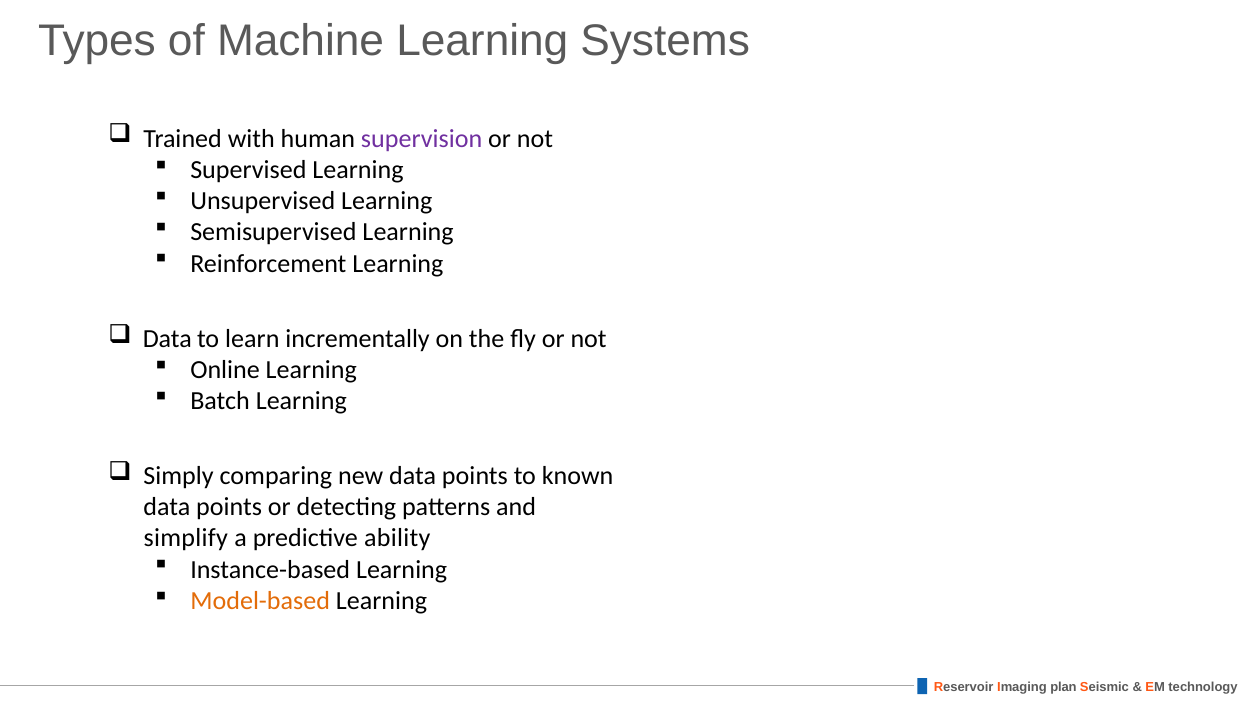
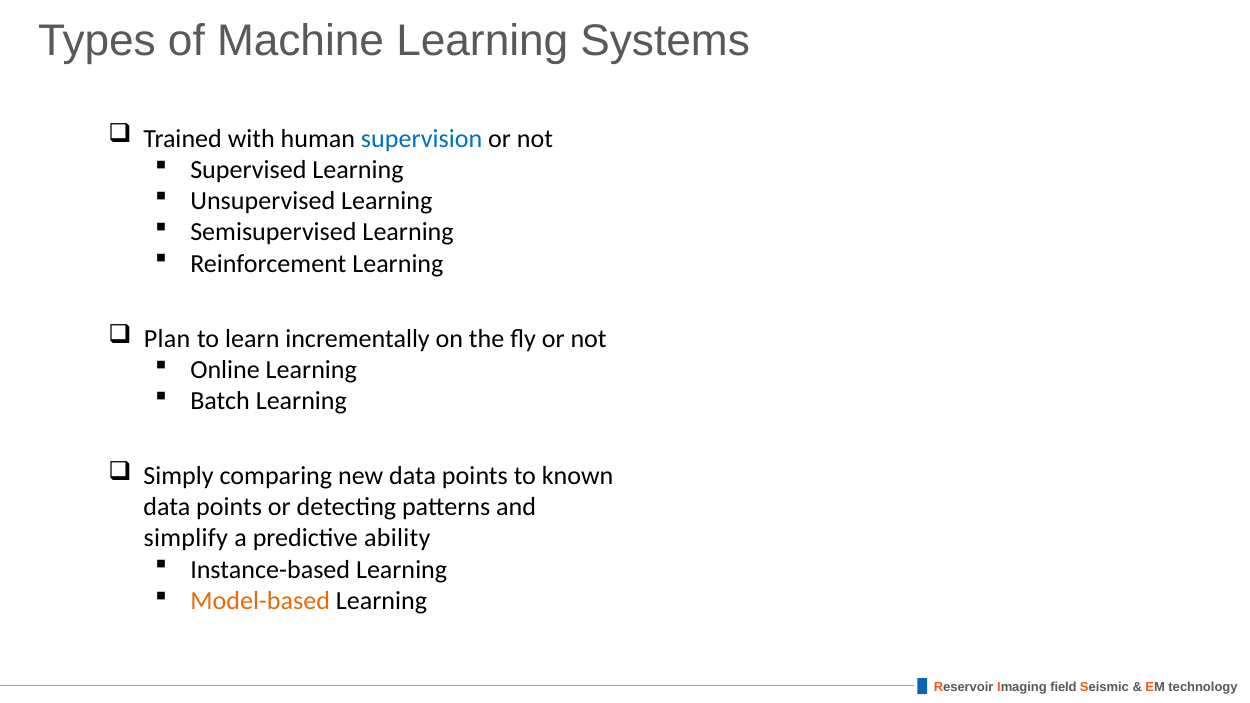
supervision colour: purple -> blue (422, 138)
Data: Data -> Plan (167, 339)
plan: plan -> field (1063, 687)
